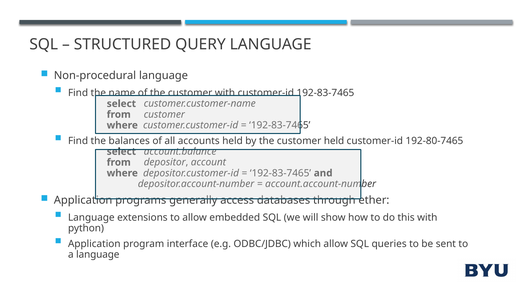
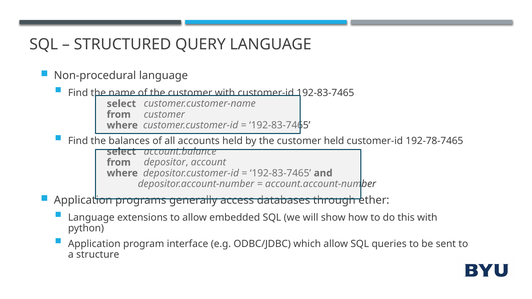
192-80-7465: 192-80-7465 -> 192-78-7465 (434, 141)
a language: language -> structure (98, 255)
